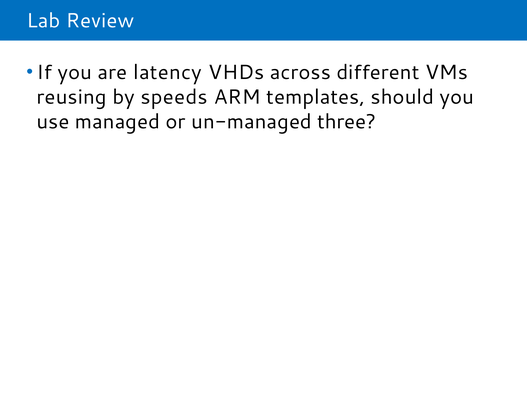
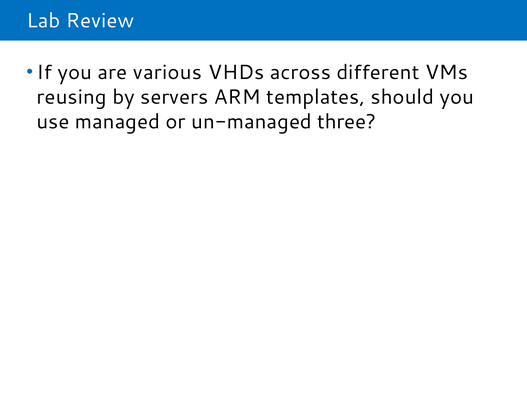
latency: latency -> various (168, 73)
speeds: speeds -> servers (174, 97)
